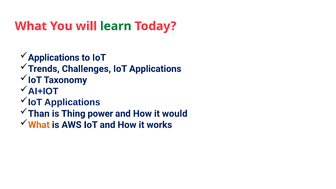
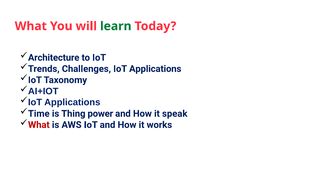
Applications: Applications -> Architecture (54, 58)
Than: Than -> Time (39, 114)
would: would -> speak (175, 114)
What colour: orange -> red (39, 125)
